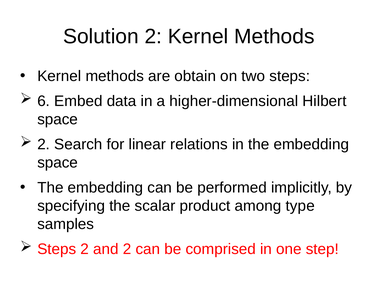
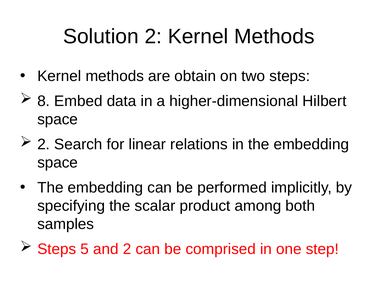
6: 6 -> 8 (44, 101)
type: type -> both (300, 206)
Steps 2: 2 -> 5 (85, 249)
